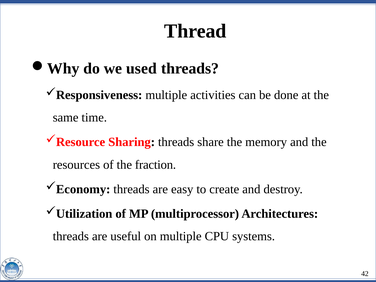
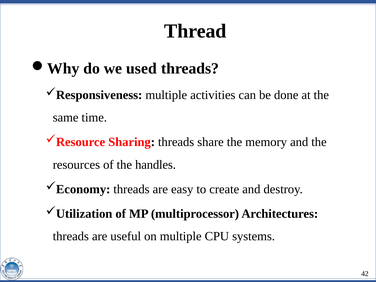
fraction: fraction -> handles (156, 165)
